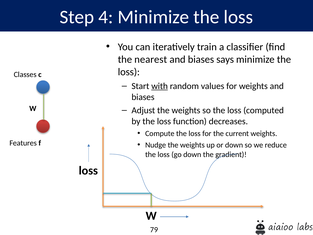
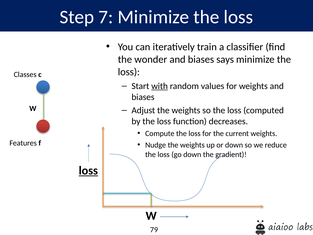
4: 4 -> 7 (106, 17)
nearest: nearest -> wonder (151, 59)
loss underline: none -> present (88, 170)
